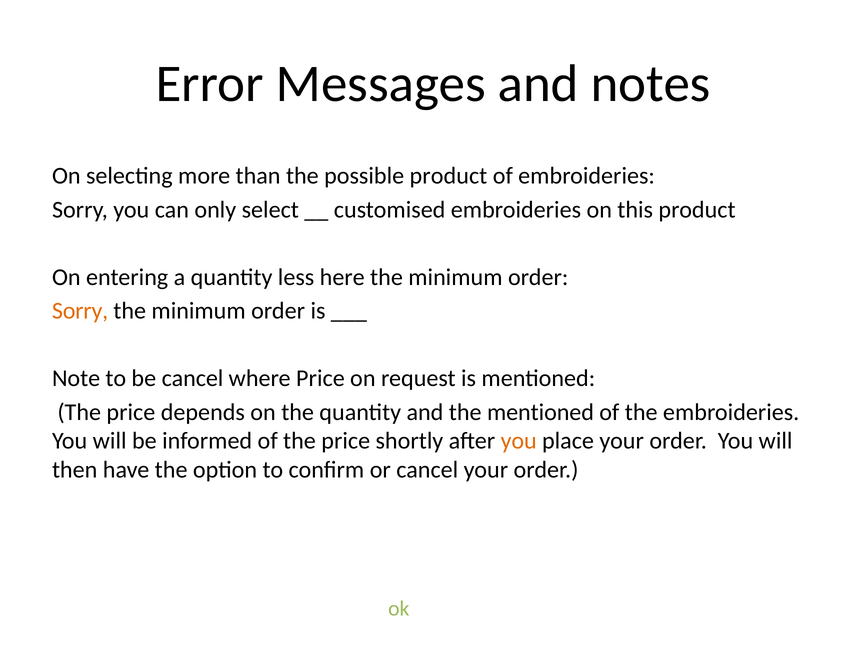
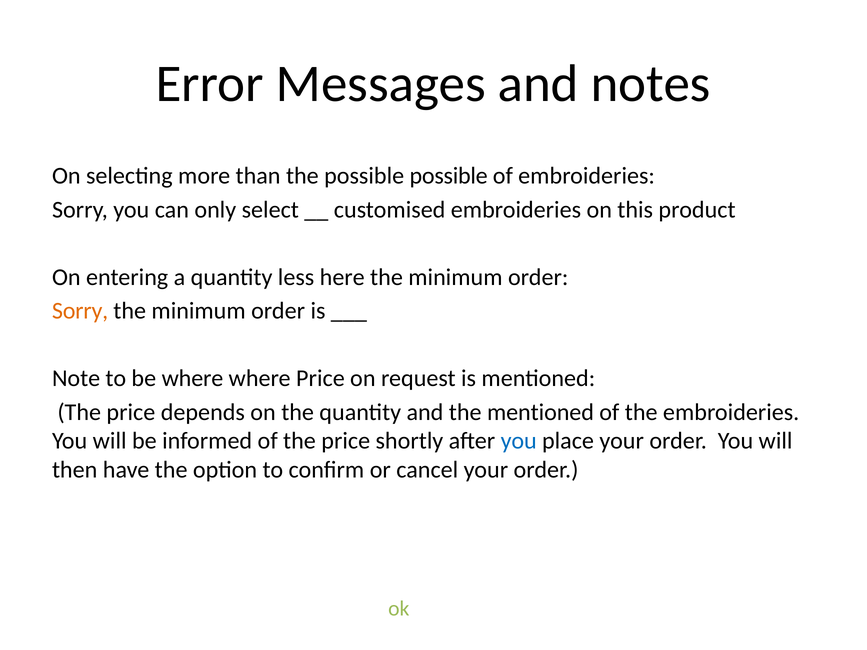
possible product: product -> possible (449, 176)
be cancel: cancel -> where (192, 378)
you colour: orange -> blue (519, 441)
